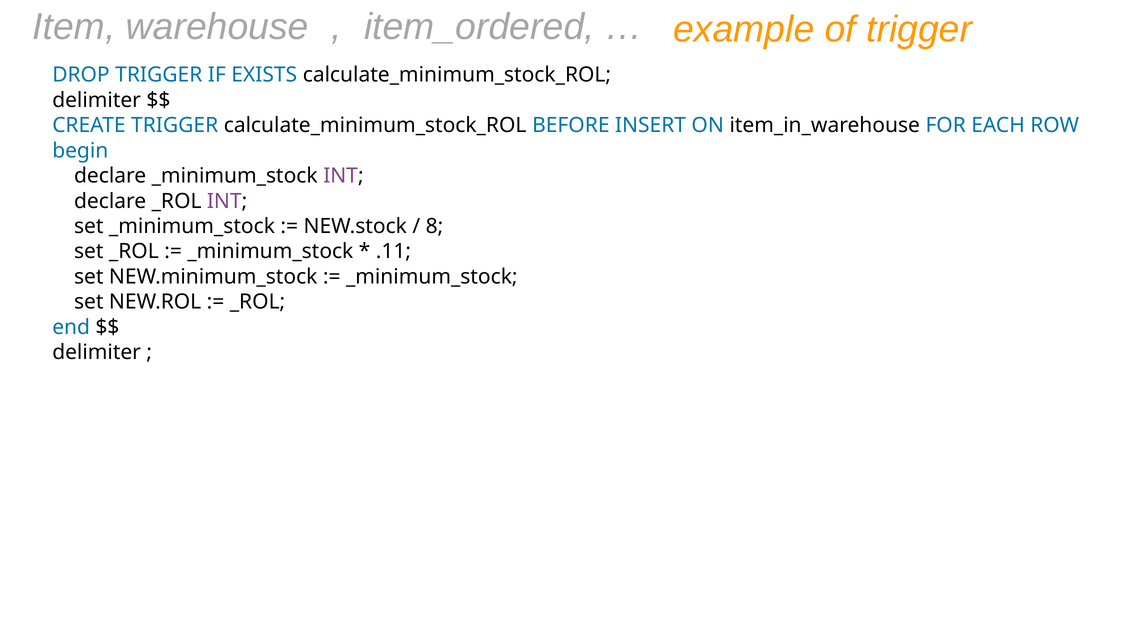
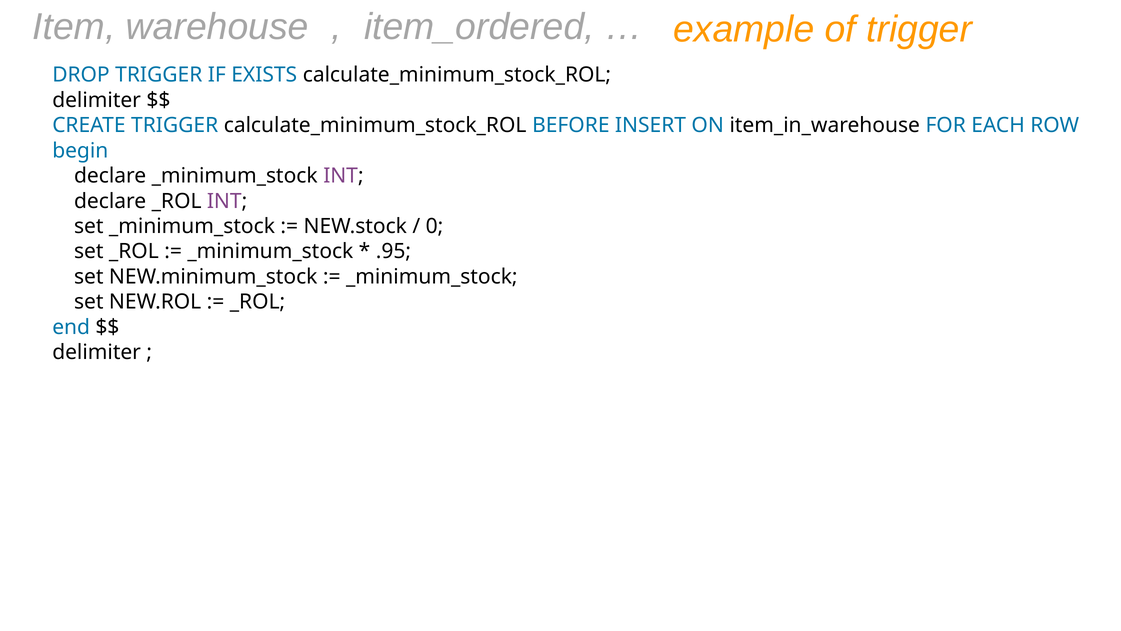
8: 8 -> 0 (435, 226)
.11: .11 -> .95 (393, 251)
